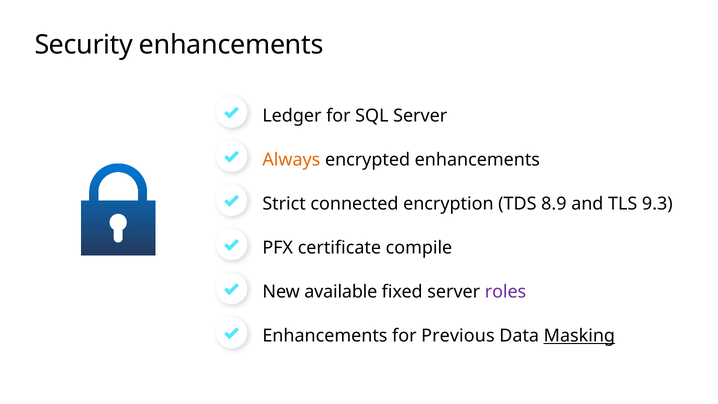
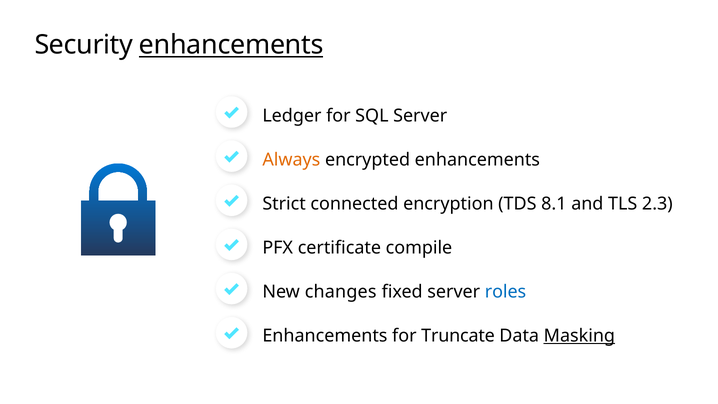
enhancements underline: none -> present (231, 45)
8.9: 8.9 -> 8.1 (554, 204)
9.3: 9.3 -> 2.3 (657, 204)
available: available -> changes (341, 292)
roles colour: purple -> blue (505, 292)
Previous: Previous -> Truncate (458, 336)
